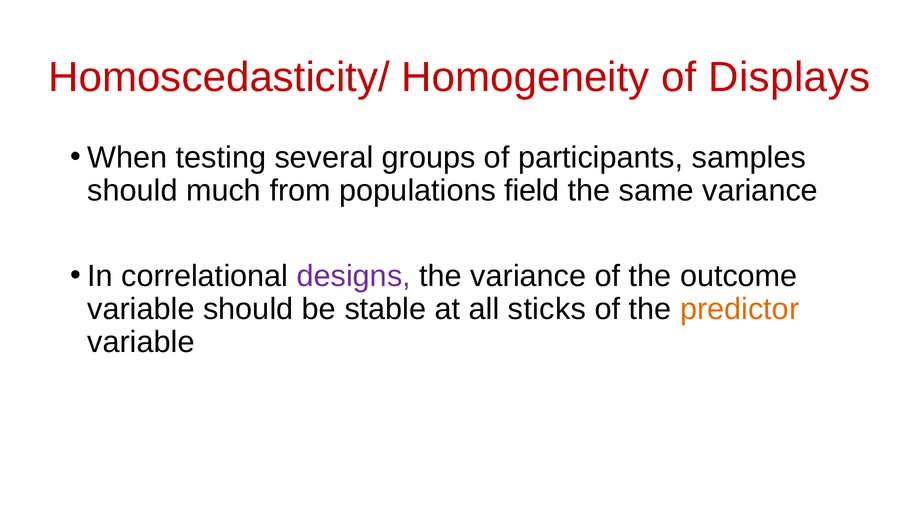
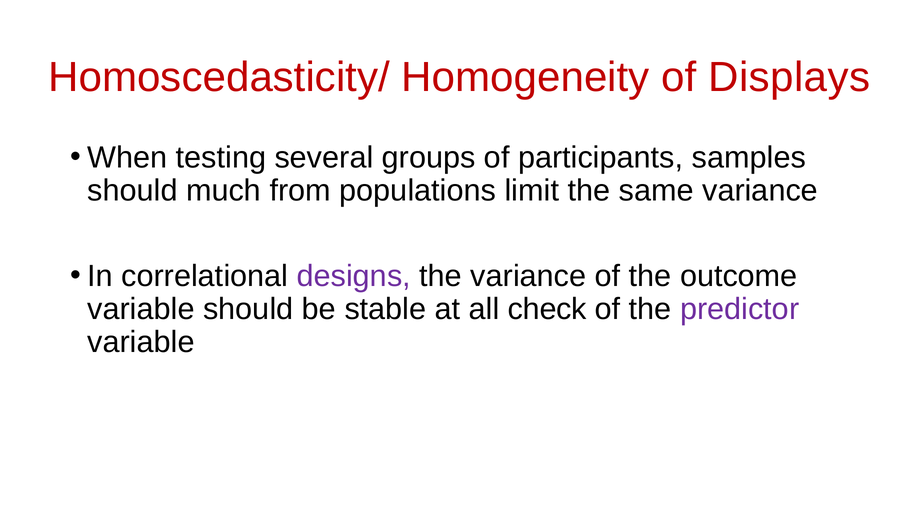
field: field -> limit (532, 191)
sticks: sticks -> check (547, 309)
predictor colour: orange -> purple (740, 309)
